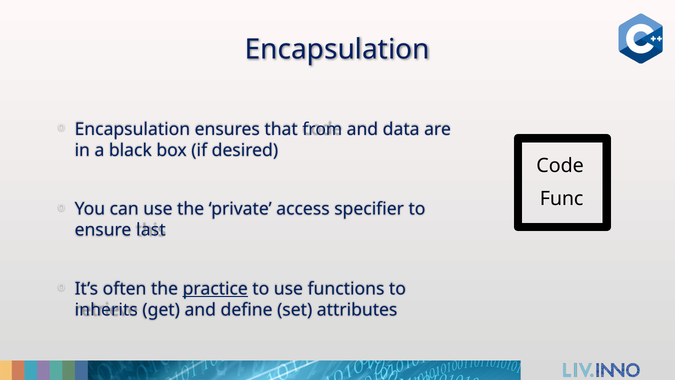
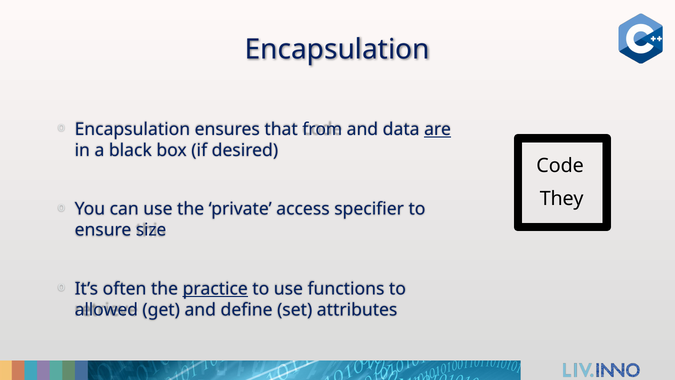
are underline: none -> present (438, 129)
Func: Func -> They (562, 199)
last: last -> size (151, 230)
inherits: inherits -> allowed (106, 310)
